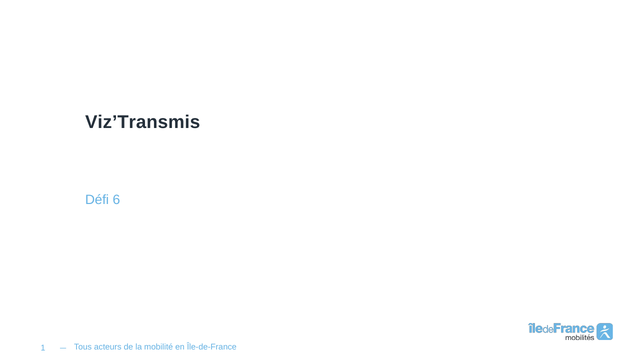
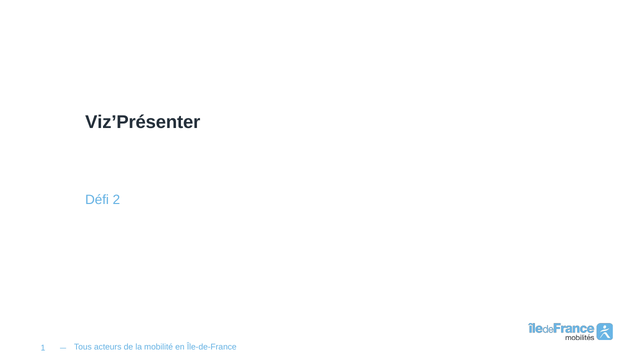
Viz’Transmis: Viz’Transmis -> Viz’Présenter (143, 122)
6: 6 -> 2 (116, 200)
